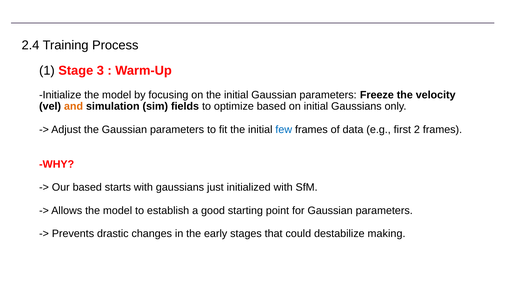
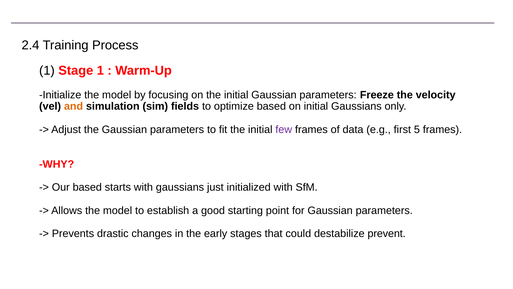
Stage 3: 3 -> 1 (100, 70)
few colour: blue -> purple (284, 129)
2: 2 -> 5 (417, 129)
making: making -> prevent (387, 233)
